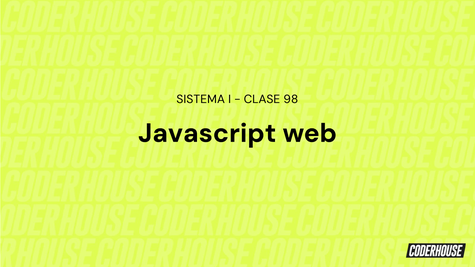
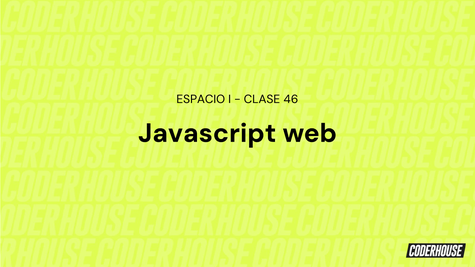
SISTEMA: SISTEMA -> ESPACIO (201, 99)
98: 98 -> 46 (291, 99)
